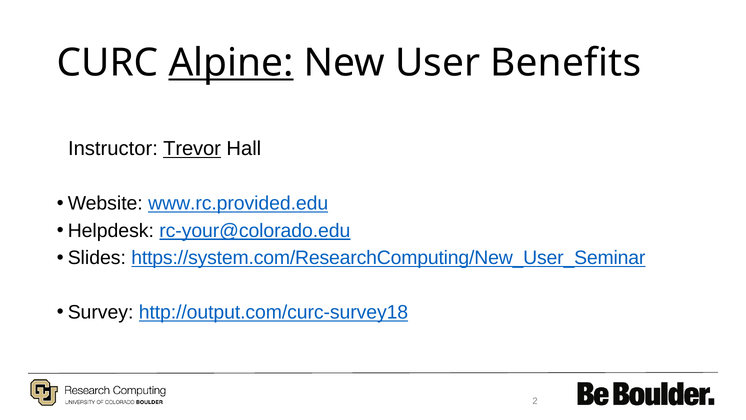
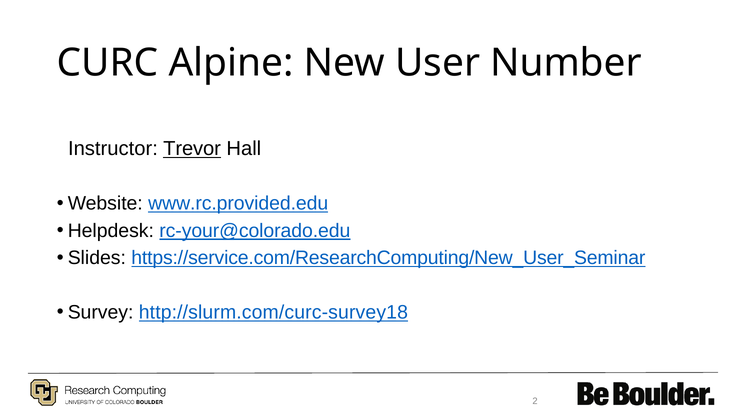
Alpine underline: present -> none (231, 63)
Benefits: Benefits -> Number (566, 63)
https://system.com/ResearchComputing/New_User_Seminar: https://system.com/ResearchComputing/New_User_Seminar -> https://service.com/ResearchComputing/New_User_Seminar (388, 258)
http://output.com/curc-survey18: http://output.com/curc-survey18 -> http://slurm.com/curc-survey18 (273, 312)
